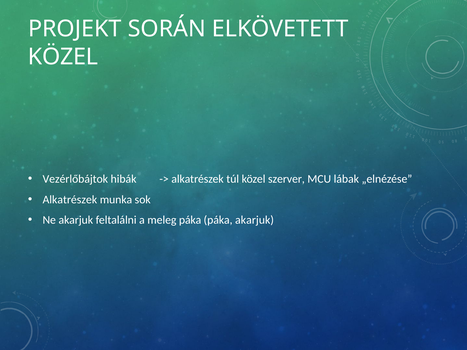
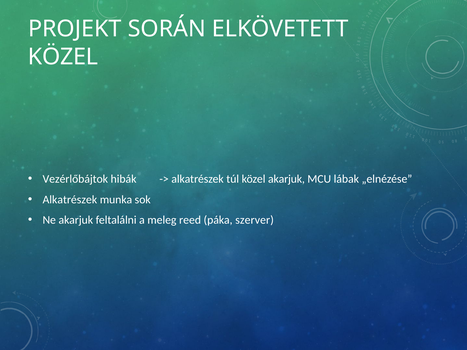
közel szerver: szerver -> akarjuk (286, 179)
meleg páka: páka -> reed (190, 220)
páka akarjuk: akarjuk -> szerver (255, 220)
